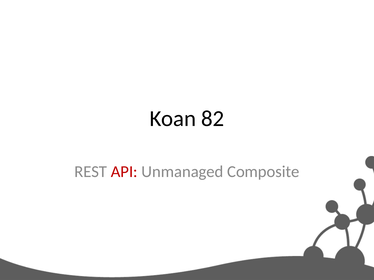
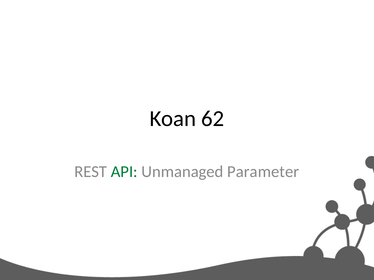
82: 82 -> 62 (213, 119)
API colour: red -> green (124, 172)
Composite: Composite -> Parameter (263, 172)
